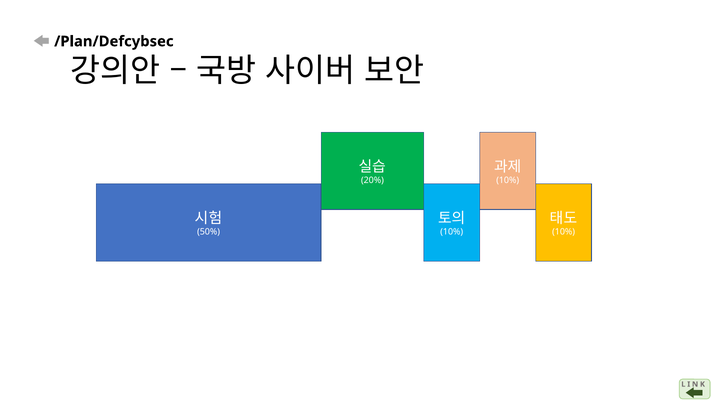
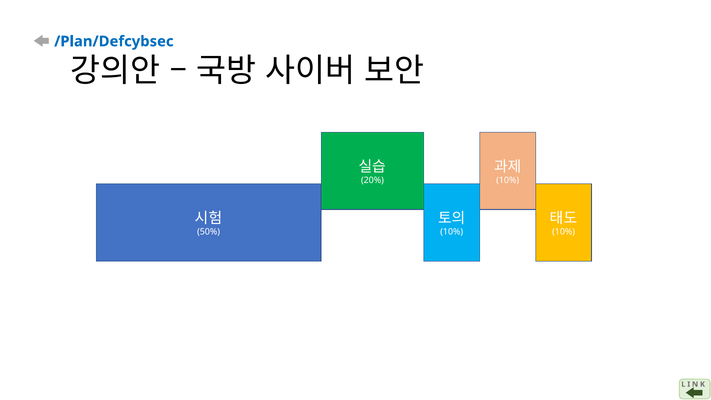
/Plan/Defcybsec colour: black -> blue (114, 41)
